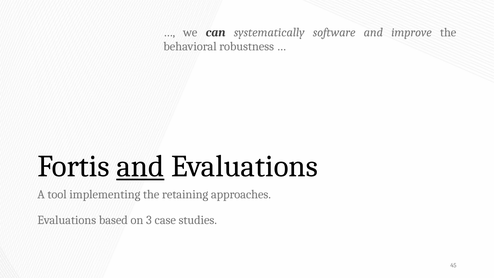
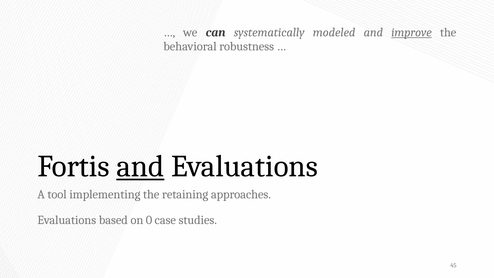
software: software -> modeled (334, 32)
improve underline: none -> present (411, 32)
3: 3 -> 0 (149, 220)
